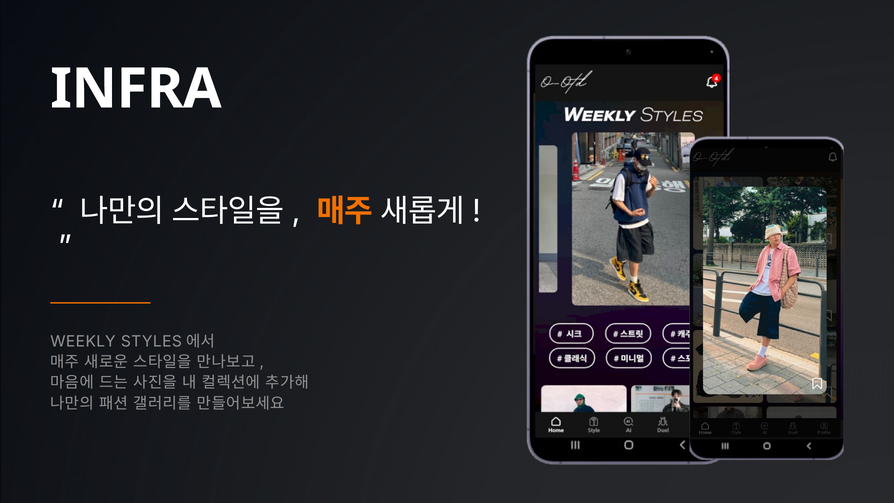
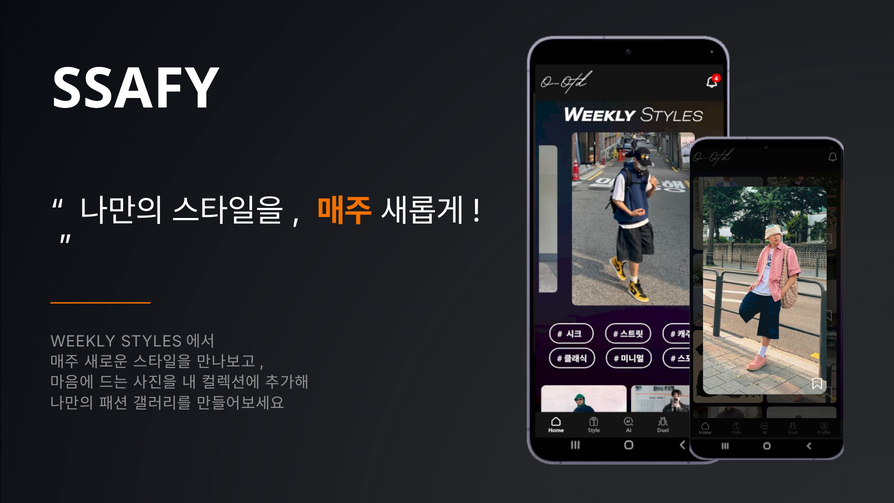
INFRA: INFRA -> SSAFY (135, 89)
